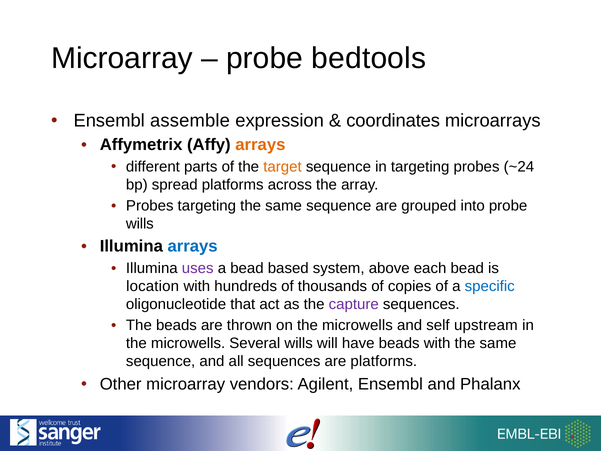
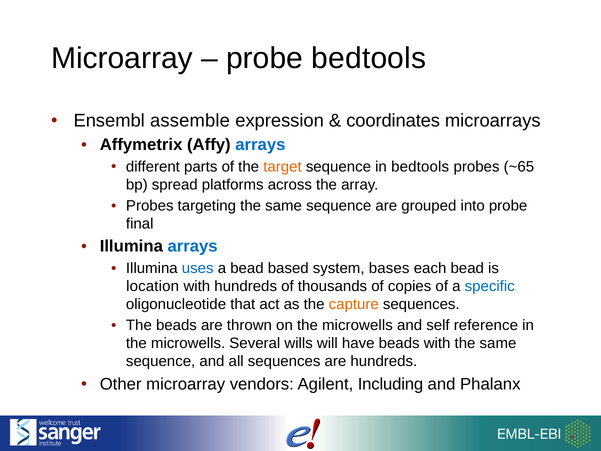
arrays colour: orange -> blue (260, 145)
in targeting: targeting -> bedtools (420, 167)
~24: ~24 -> ~65 (519, 167)
wills: wills -> final (140, 224)
uses colour: purple -> blue (198, 268)
above: above -> bases (389, 268)
capture colour: purple -> orange (354, 304)
upstream: upstream -> reference (486, 325)
are platforms: platforms -> hundreds (384, 361)
Agilent Ensembl: Ensembl -> Including (391, 384)
